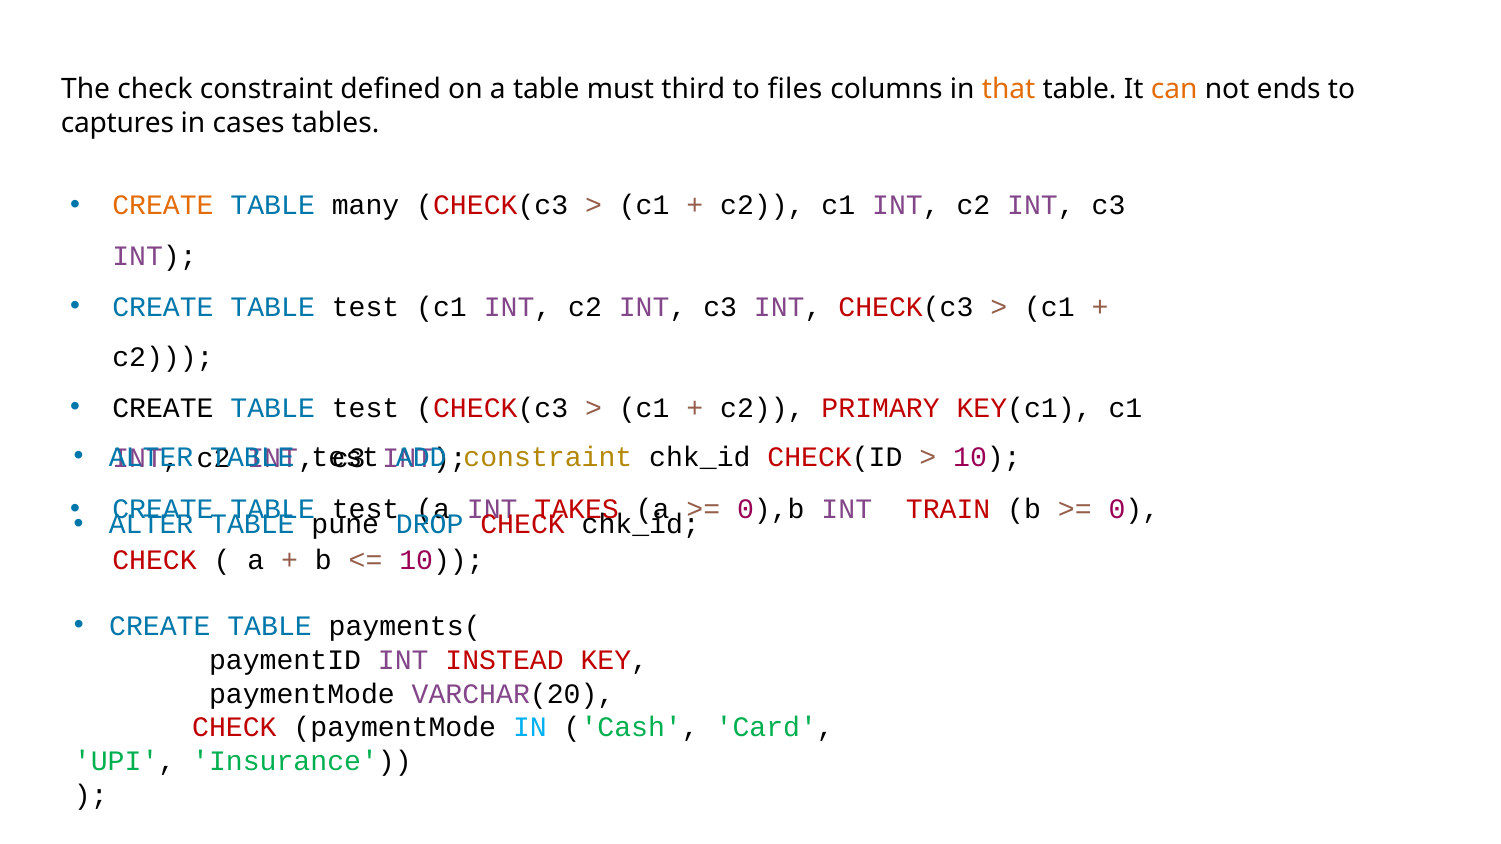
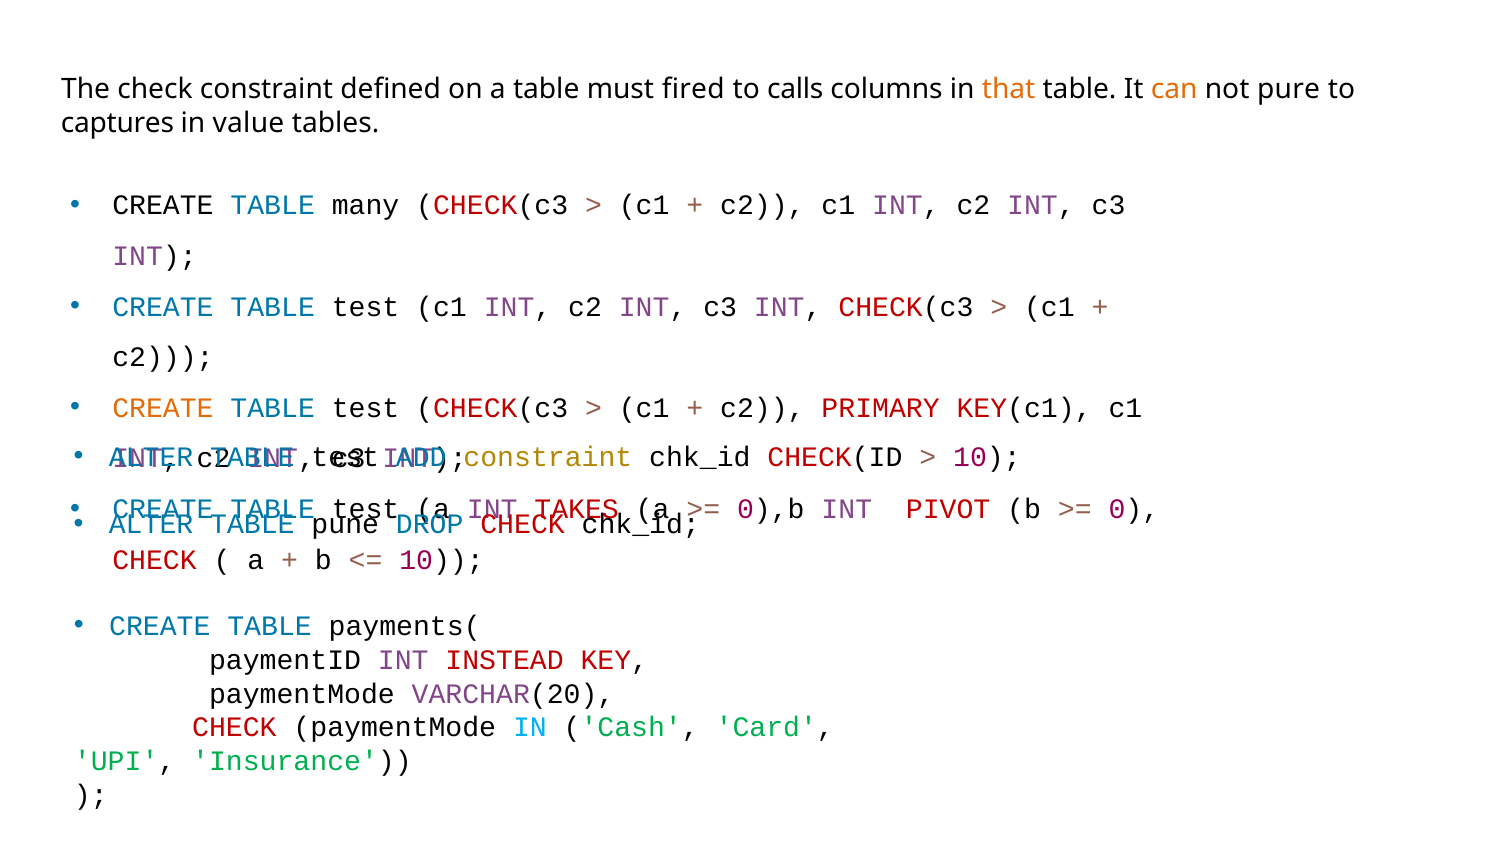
third: third -> fired (693, 89)
files: files -> calls (795, 89)
ends: ends -> pure (1289, 89)
cases: cases -> value (248, 123)
CREATE colour: orange -> black (163, 206)
CREATE colour: black -> orange (163, 408)
TRAIN: TRAIN -> PIVOT (948, 509)
